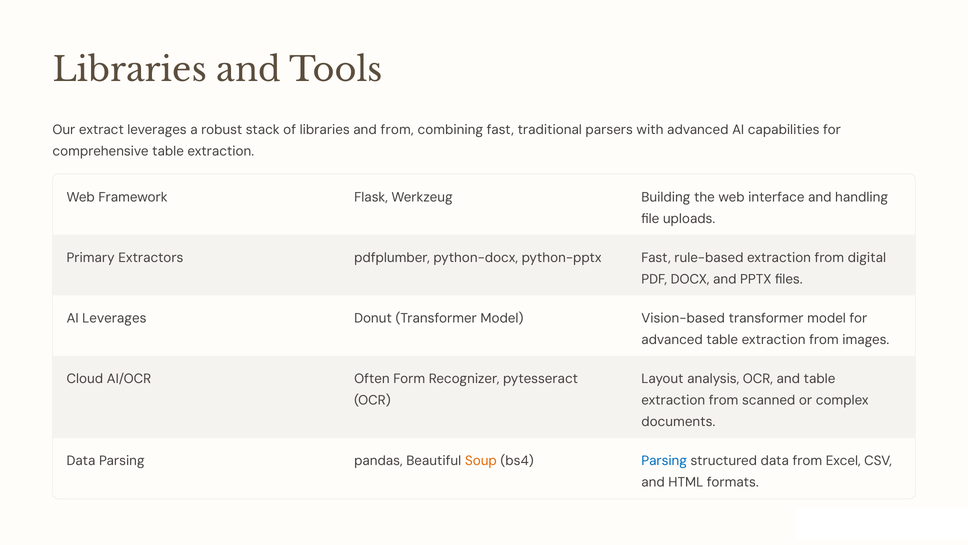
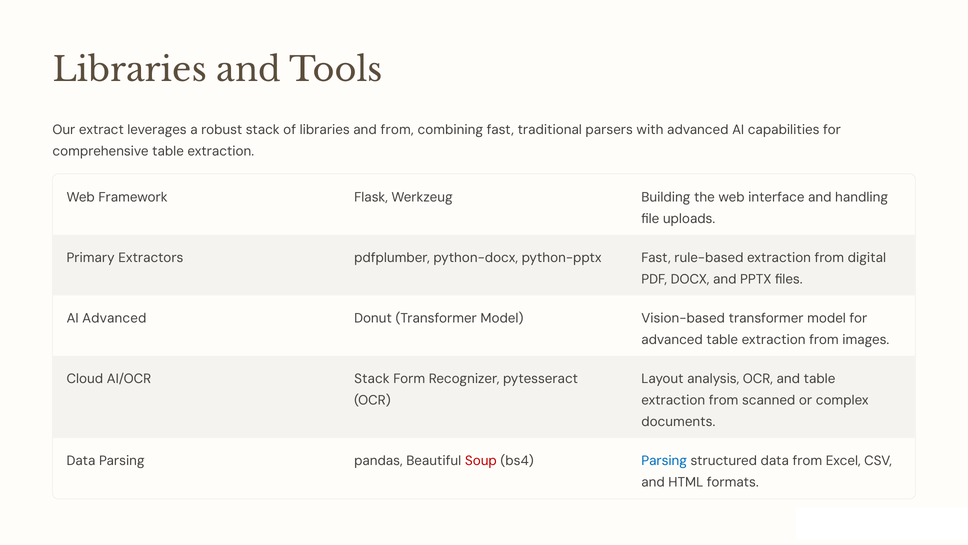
AI Leverages: Leverages -> Advanced (114, 318)
AI/OCR Often: Often -> Stack (372, 378)
Soup colour: orange -> red (481, 460)
